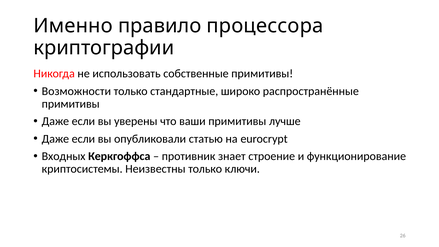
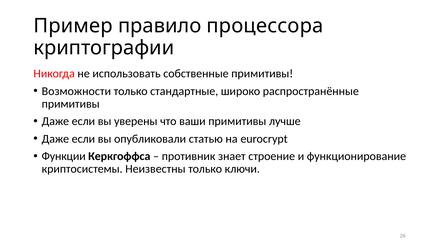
Именно: Именно -> Пример (73, 26)
Входных: Входных -> Функции (64, 156)
